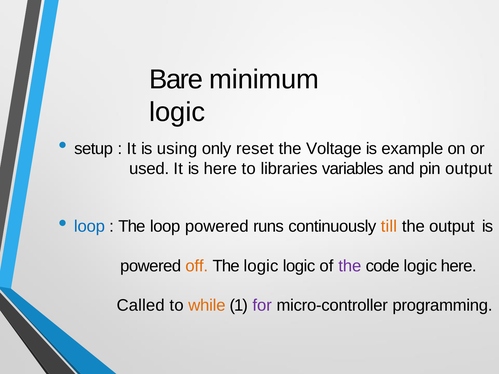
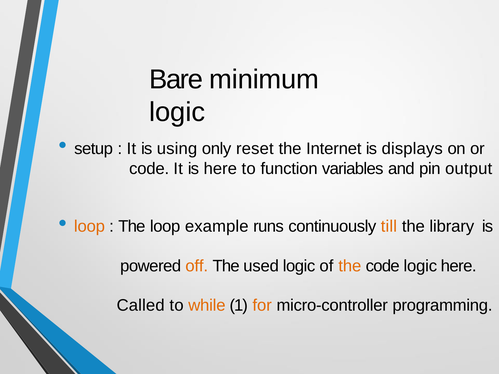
Voltage: Voltage -> Internet (334, 149)
example: example -> displays (412, 149)
used: used -> code (149, 169)
libraries: libraries -> function (289, 169)
loop colour: blue -> orange (89, 227)
loop powered: powered -> example (217, 227)
the output: output -> library (452, 227)
The logic: logic -> used (261, 266)
the colour: purple -> orange (350, 266)
for colour: purple -> orange (262, 306)
